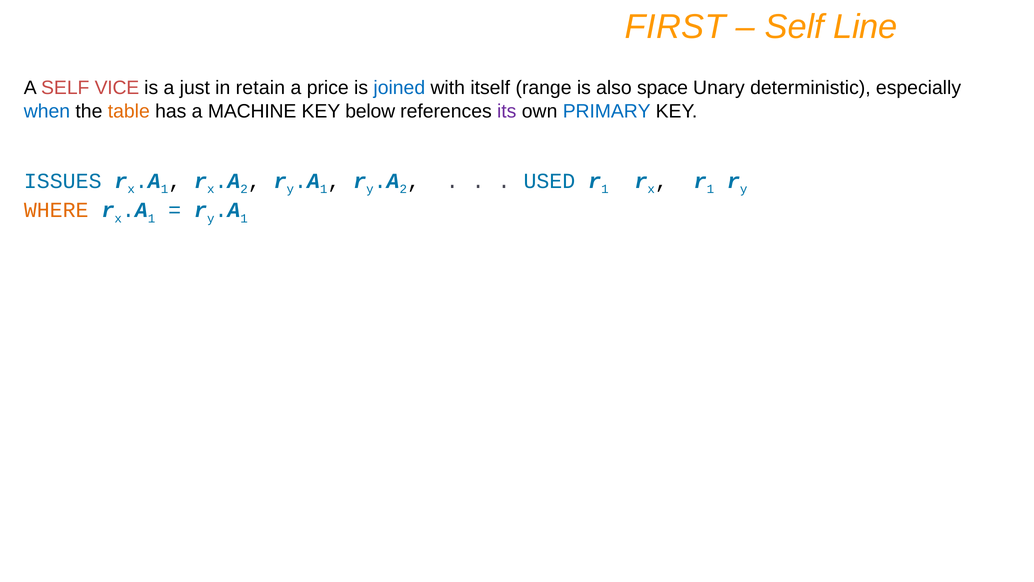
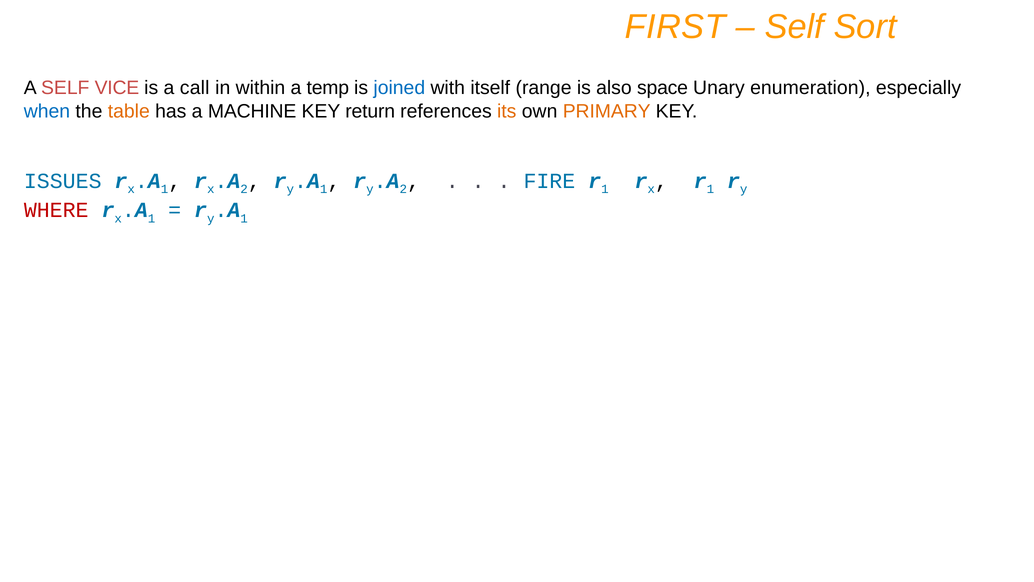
Line: Line -> Sort (865, 27)
just: just -> call (195, 88)
retain: retain -> within (261, 88)
price: price -> temp (328, 88)
deterministic: deterministic -> enumeration (810, 88)
below: below -> return (370, 111)
its colour: purple -> orange (507, 111)
PRIMARY colour: blue -> orange (607, 111)
USED: USED -> FIRE (549, 181)
WHERE colour: orange -> red (56, 210)
